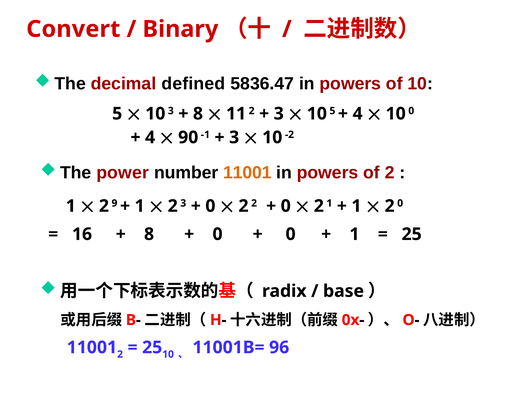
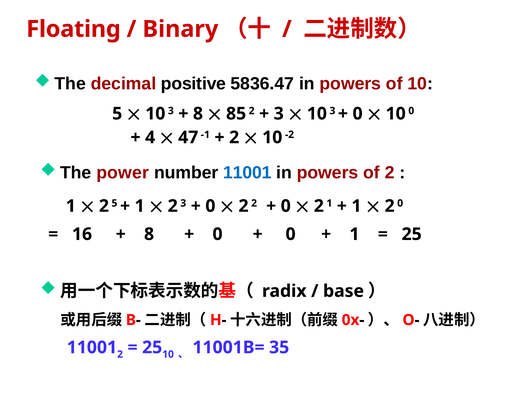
Convert: Convert -> Floating (74, 29)
defined: defined -> positive (193, 84)
11: 11 -> 85 (236, 114)
5: 5 -> 3 (332, 111)
4: 4 -> 0 (358, 114)
90: 90 -> 47 (188, 137)
3: 3 -> 2 (234, 137)
11001 colour: orange -> blue (247, 173)
2 9: 9 -> 5 (114, 203)
96: 96 -> 35 (279, 347)
